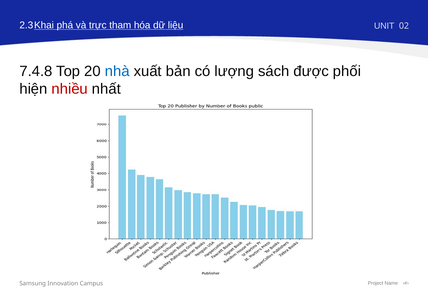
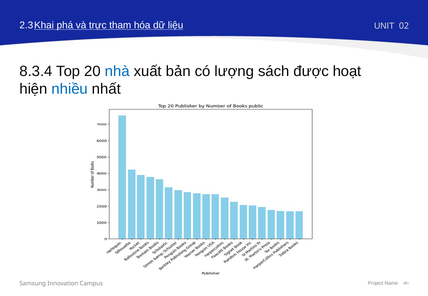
7.4.8: 7.4.8 -> 8.3.4 (36, 71)
phối: phối -> hoạt (347, 71)
nhiều colour: red -> blue (70, 89)
